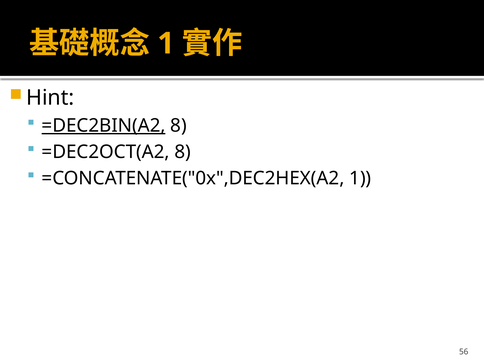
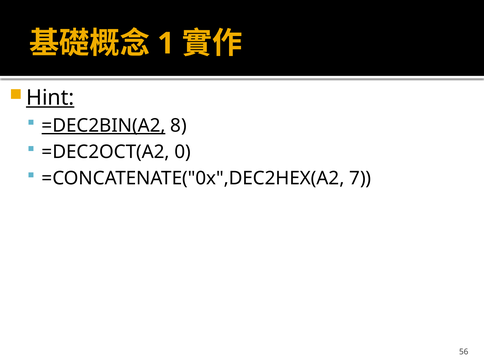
Hint underline: none -> present (50, 98)
=DEC2OCT(A2 8: 8 -> 0 (183, 152)
=CONCATENATE("0x",DEC2HEX(A2 1: 1 -> 7 (360, 178)
